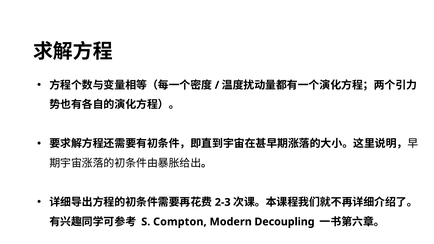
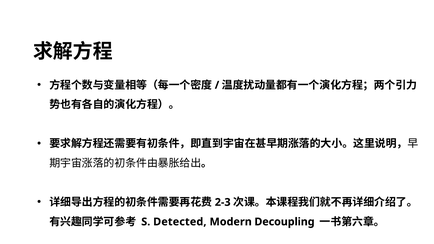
Compton: Compton -> Detected (180, 222)
